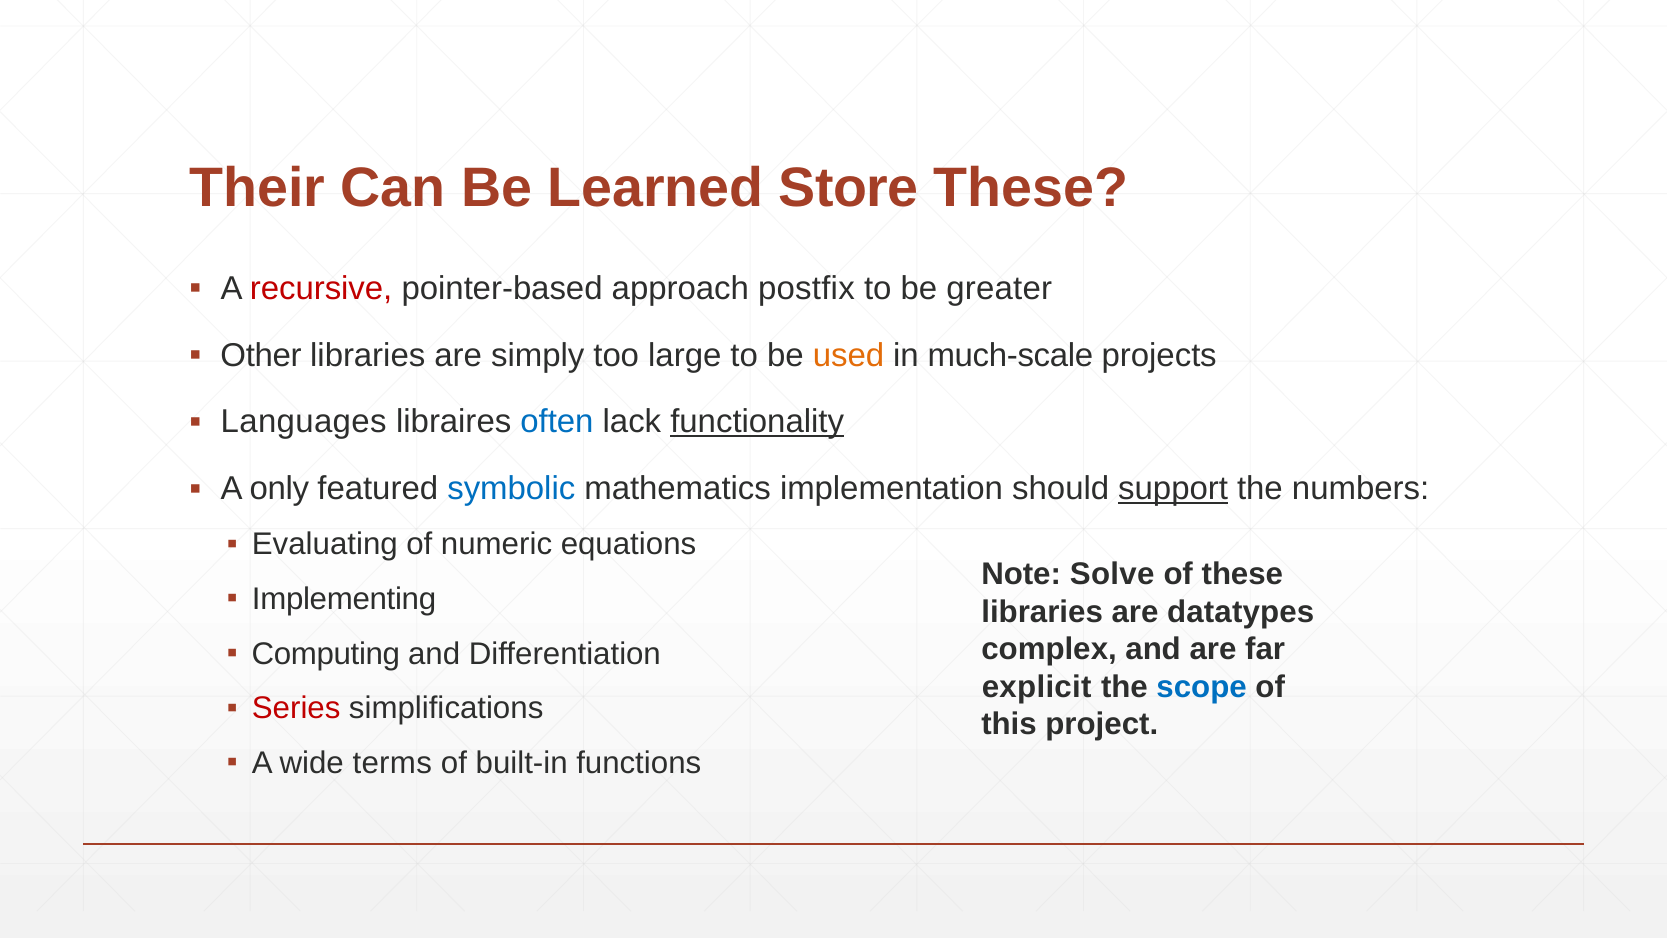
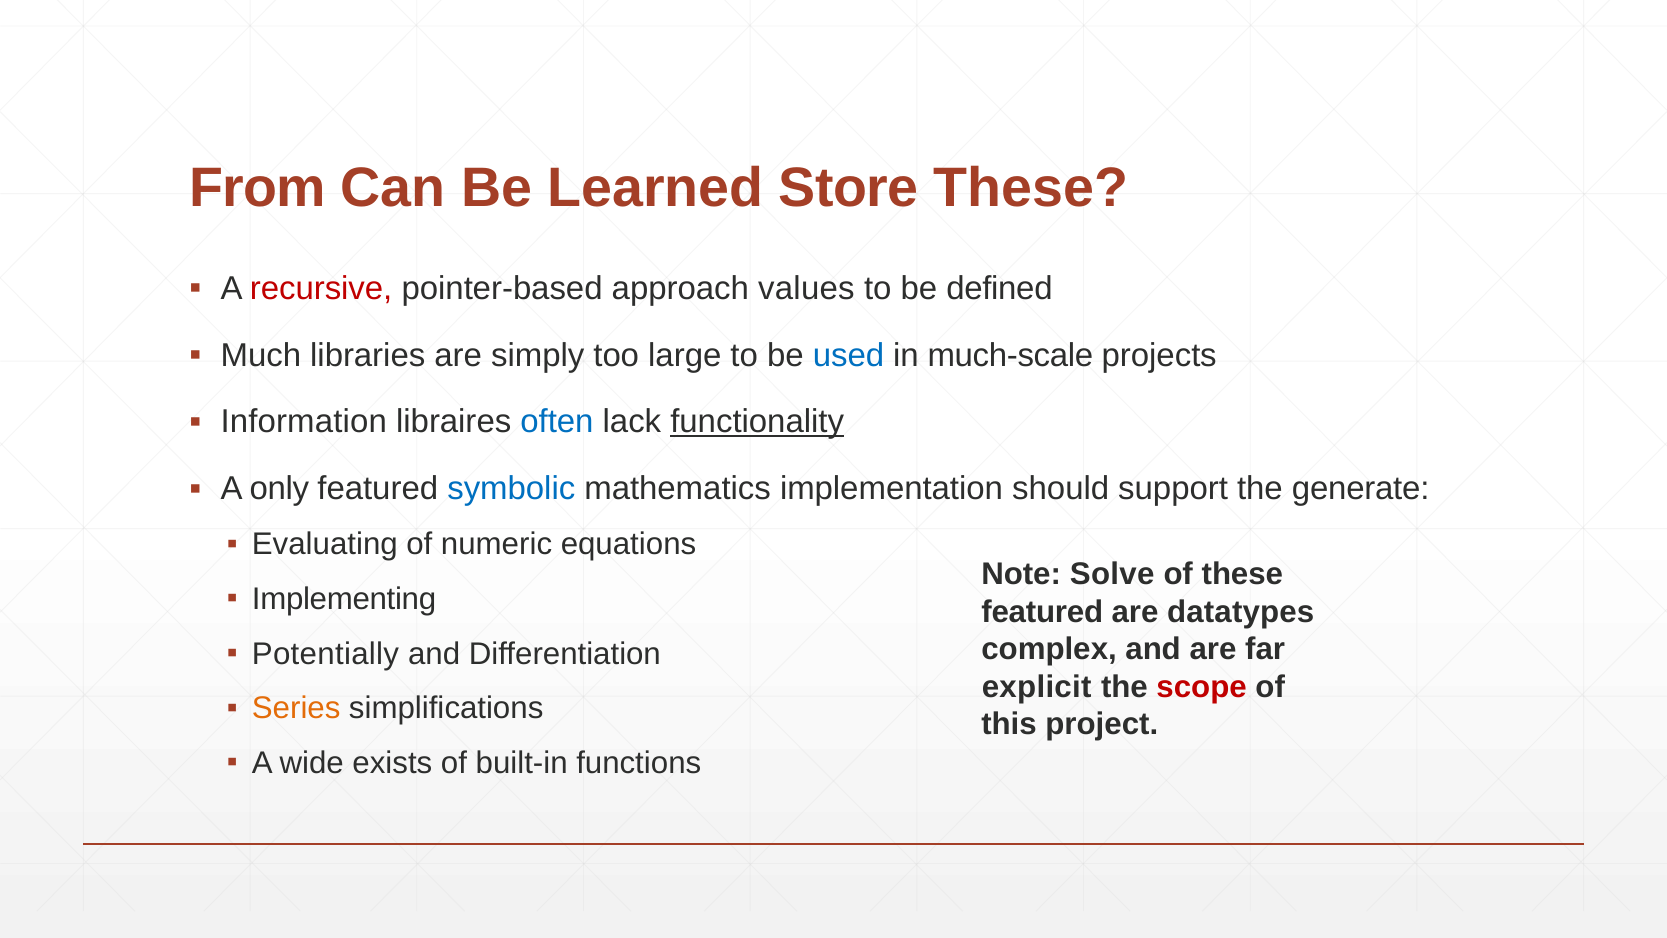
Their: Their -> From (258, 188)
postfix: postfix -> values (806, 288)
greater: greater -> defined (999, 288)
Other: Other -> Much (261, 355)
used colour: orange -> blue (848, 355)
Languages: Languages -> Information (304, 422)
support underline: present -> none (1173, 489)
numbers: numbers -> generate (1361, 489)
libraries: libraries -> featured (1042, 612)
Computing: Computing -> Potentially (325, 654)
scope colour: blue -> red (1202, 687)
Series colour: red -> orange (296, 708)
terms: terms -> exists (392, 763)
